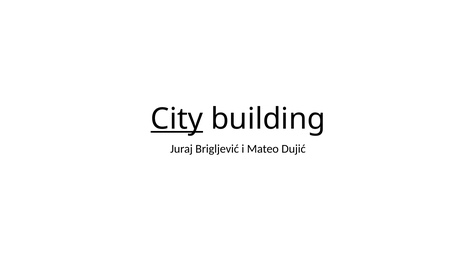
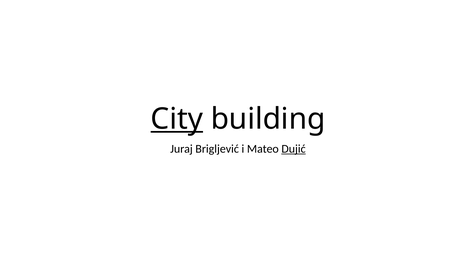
Dujić underline: none -> present (294, 149)
